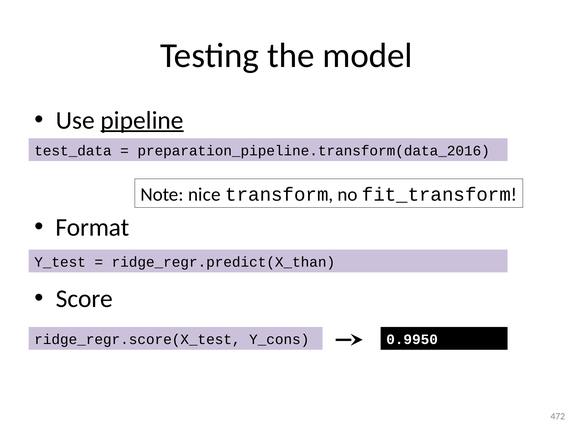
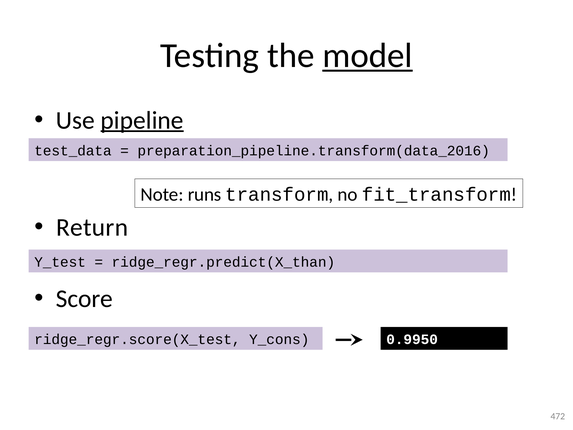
model underline: none -> present (368, 55)
nice: nice -> runs (205, 194)
Format: Format -> Return (92, 227)
